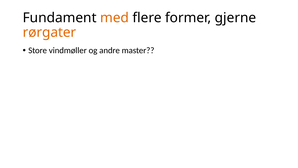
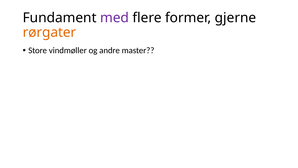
med colour: orange -> purple (115, 18)
